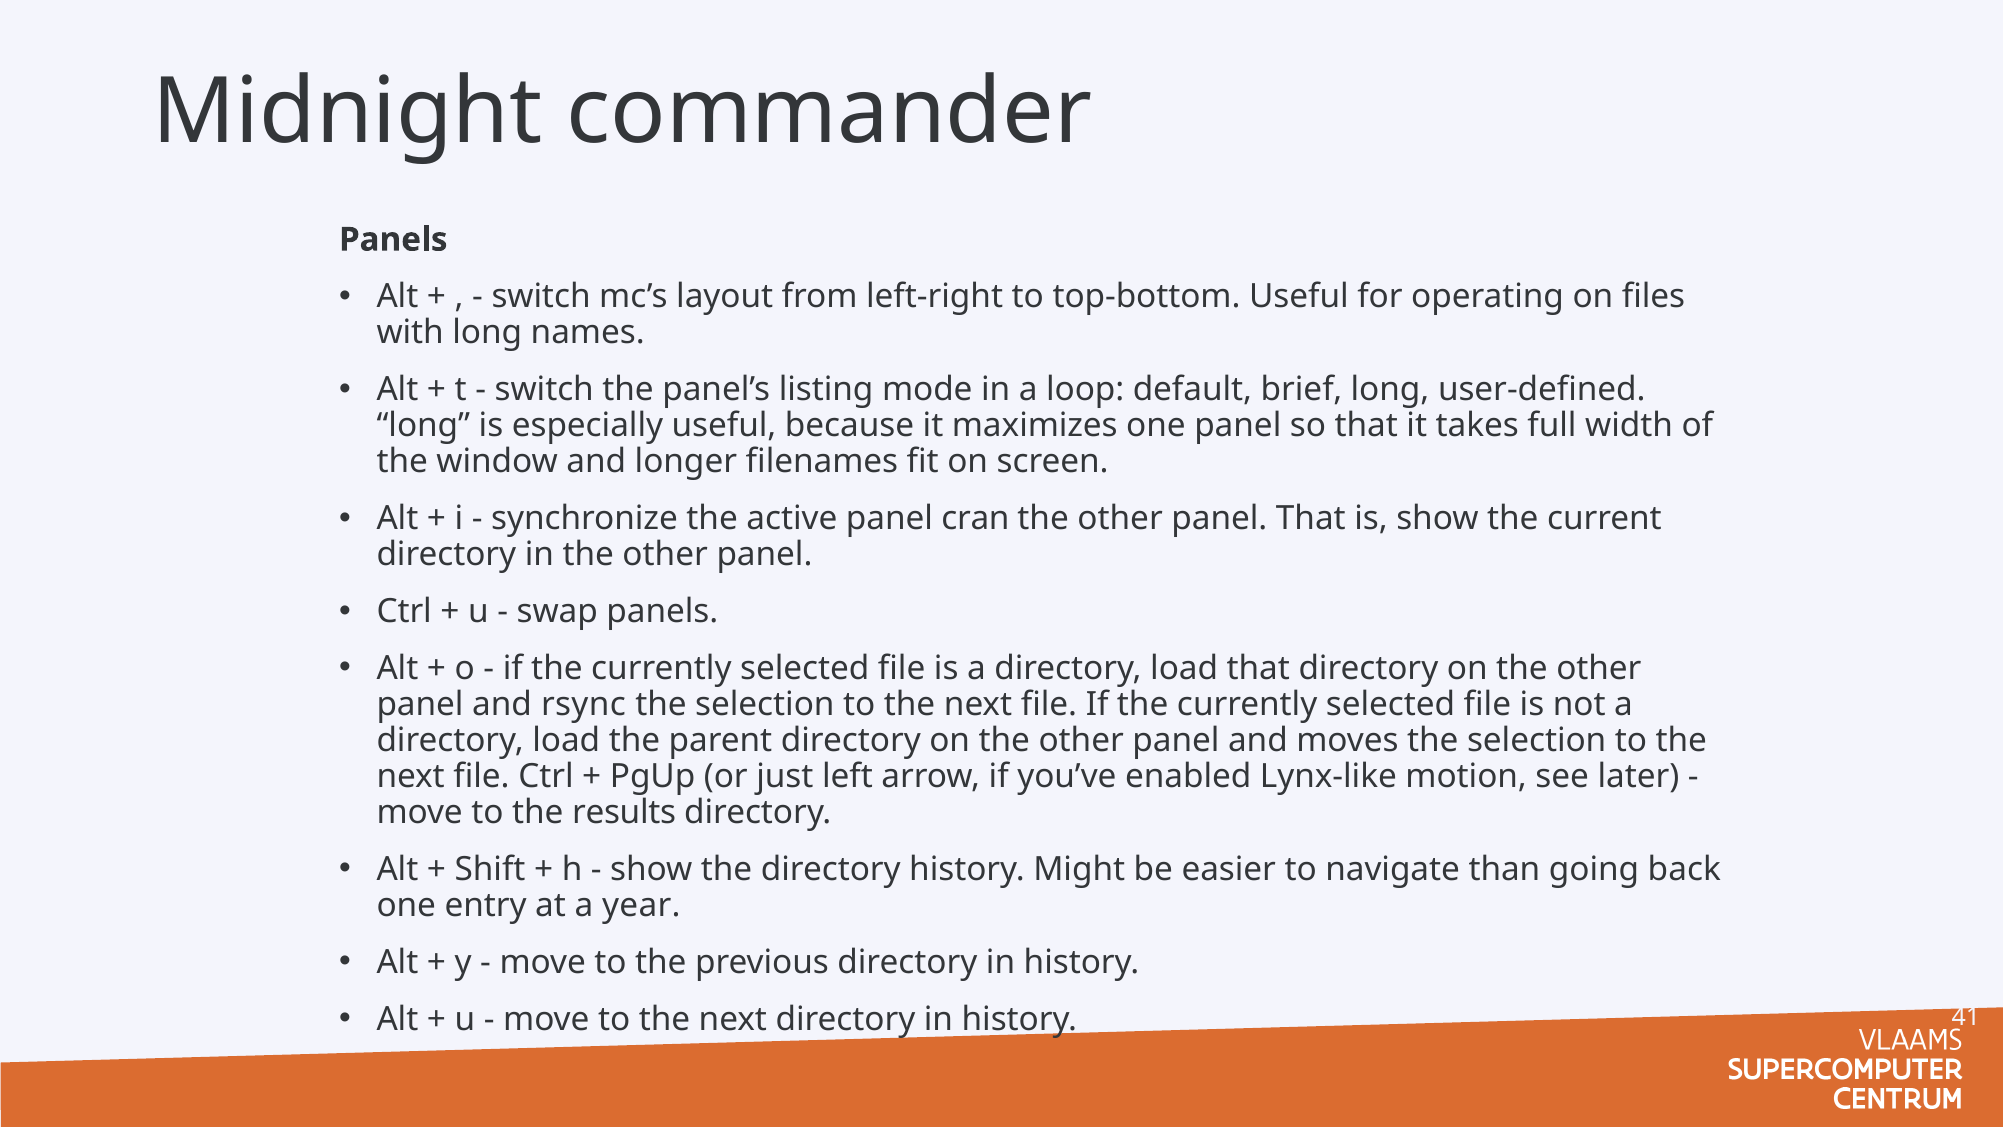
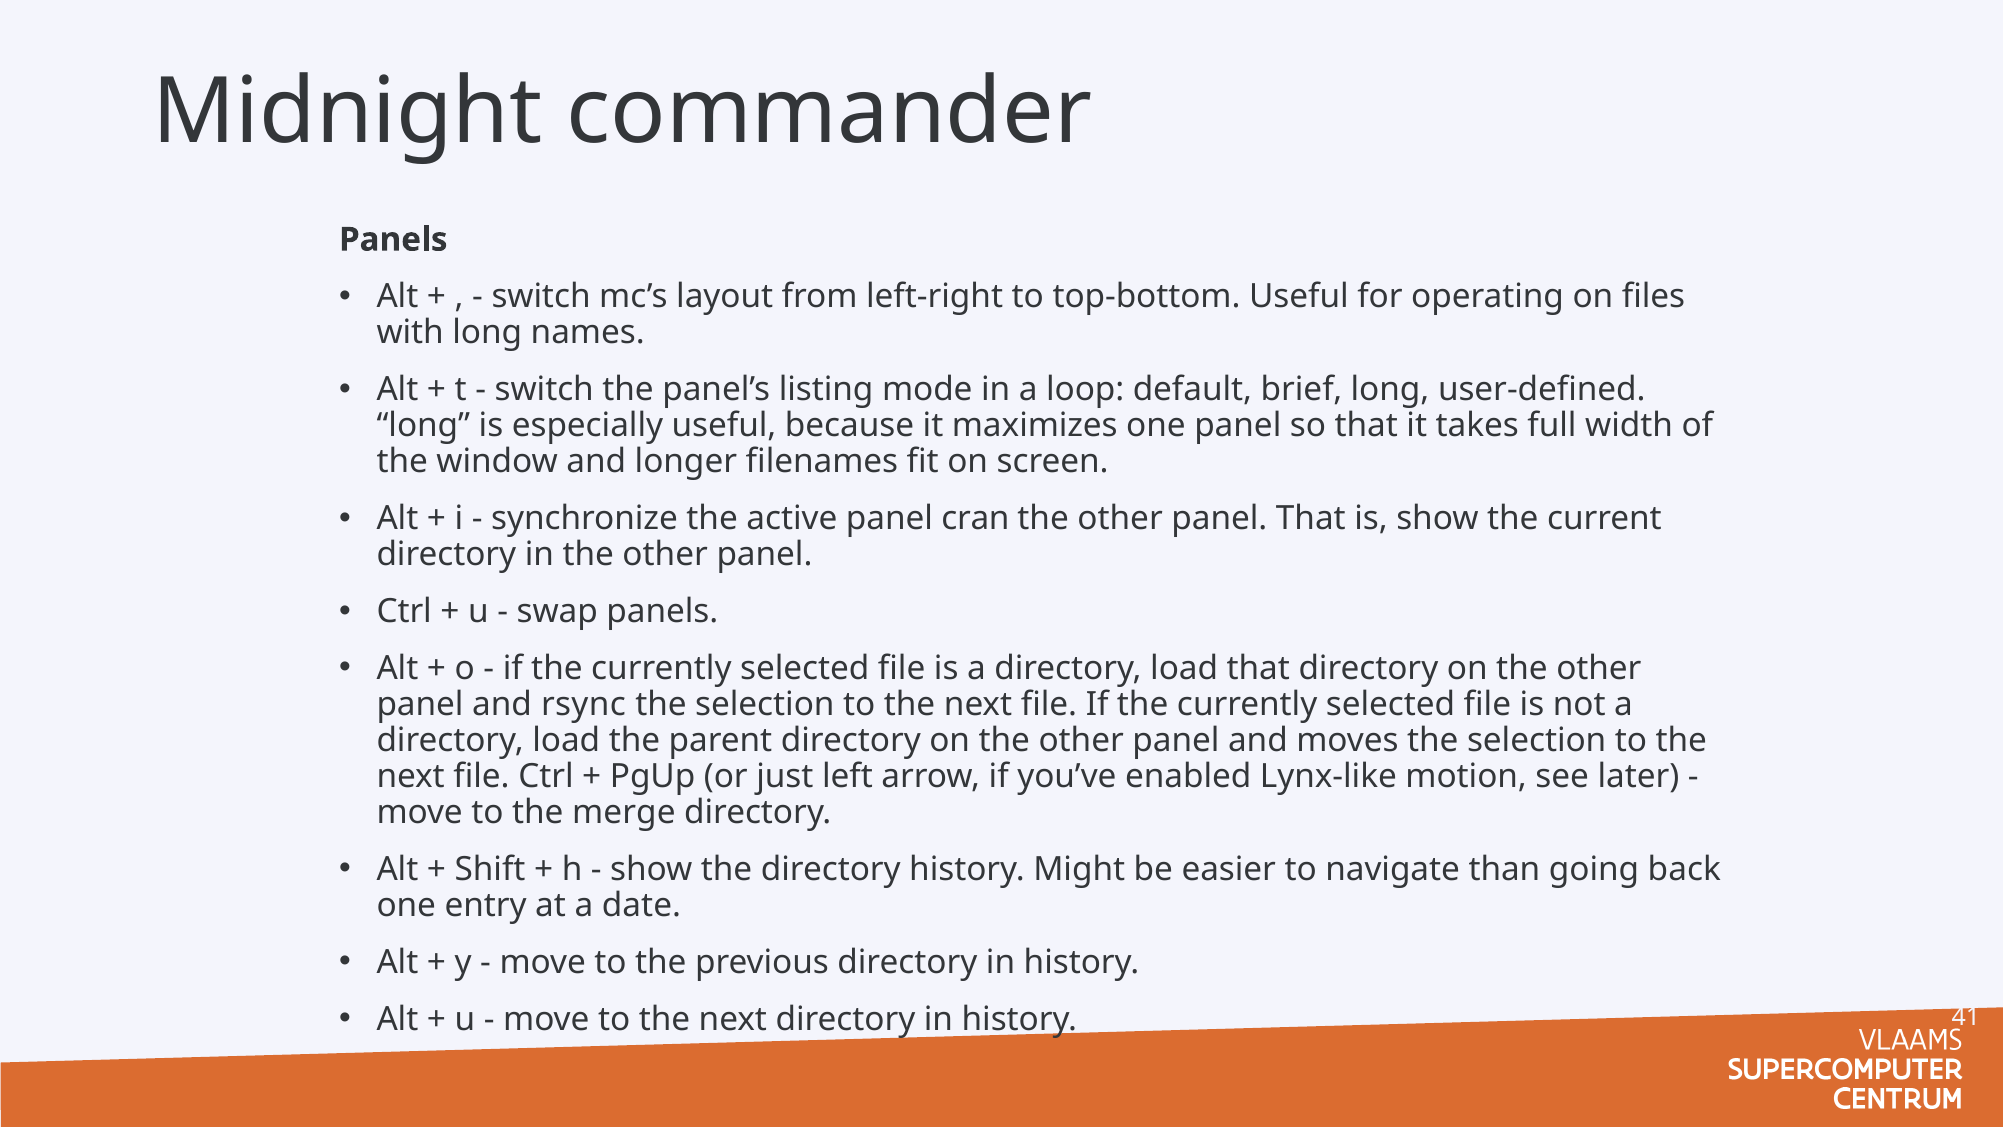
results: results -> merge (624, 812)
year: year -> date (642, 905)
